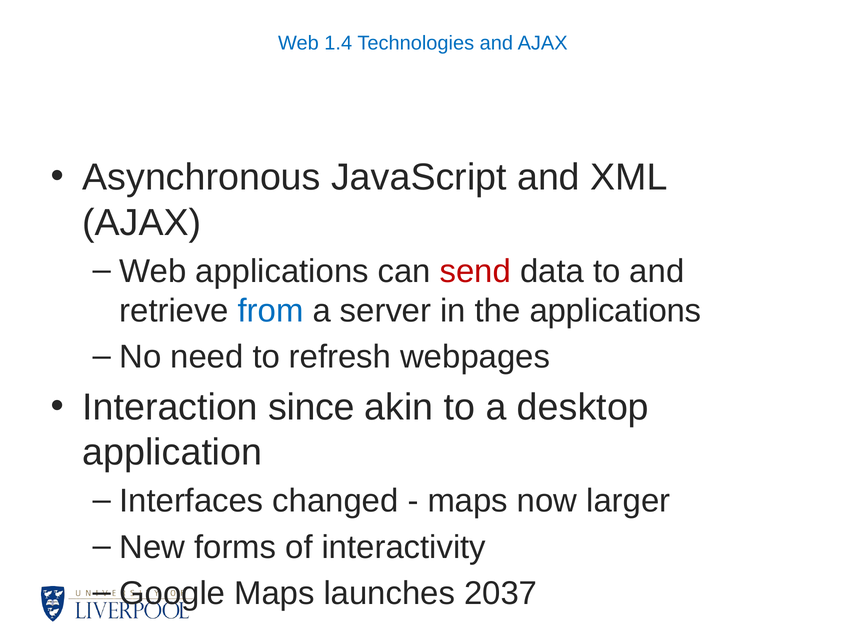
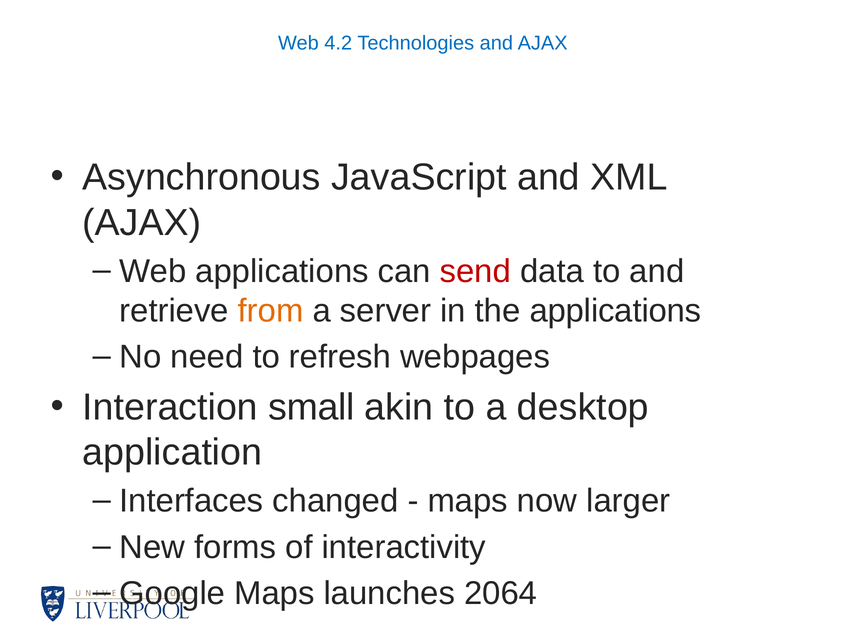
1.4: 1.4 -> 4.2 (338, 43)
from colour: blue -> orange (271, 311)
since: since -> small (311, 407)
2037: 2037 -> 2064 (501, 593)
